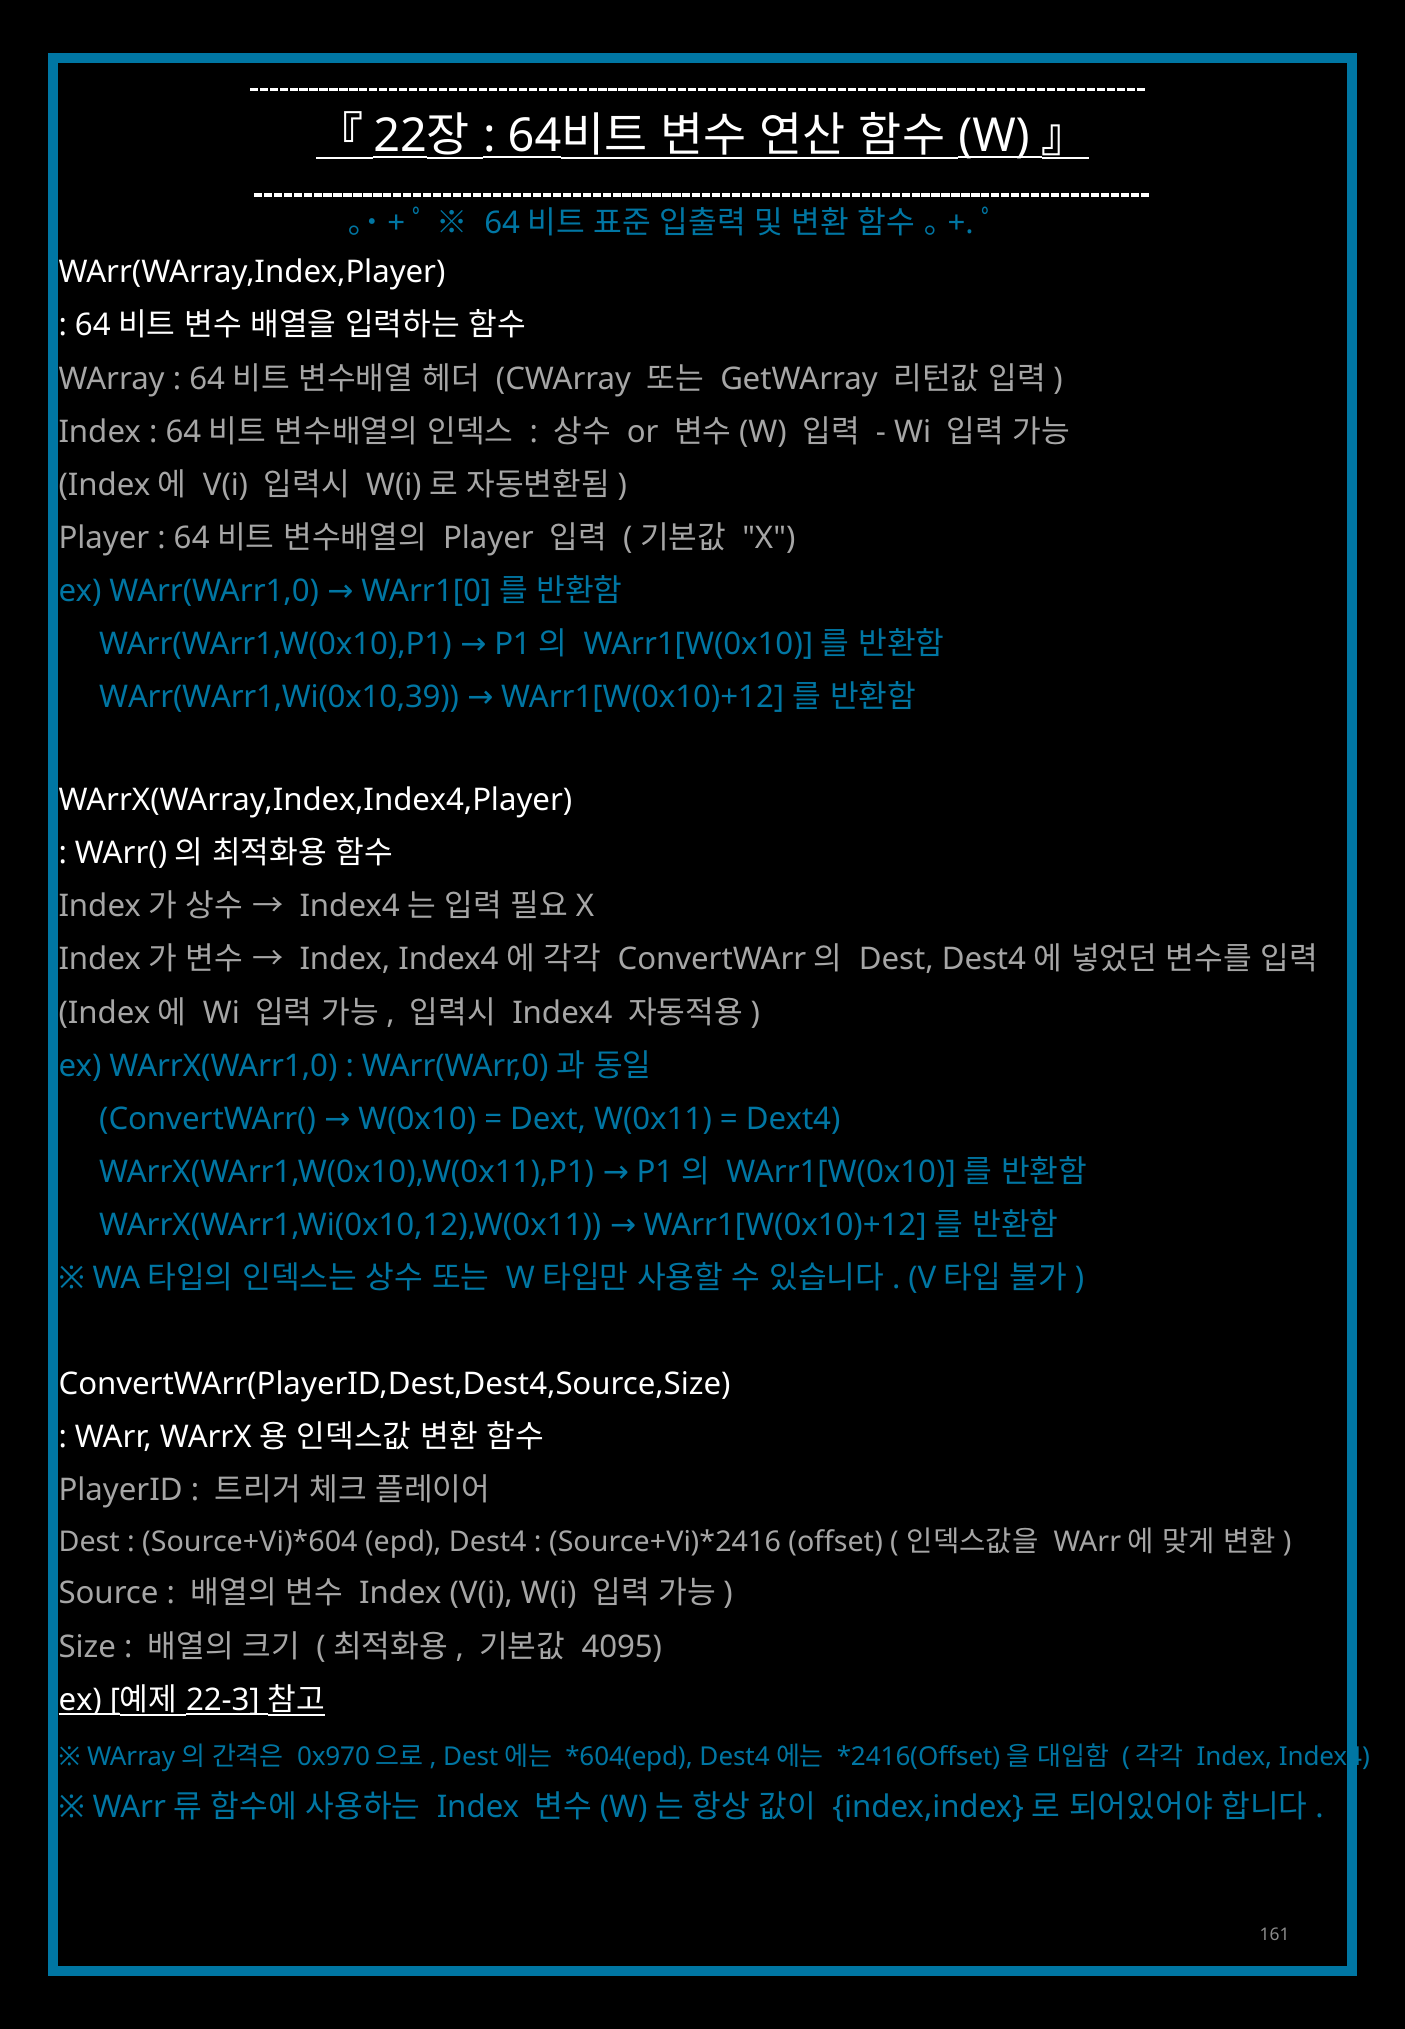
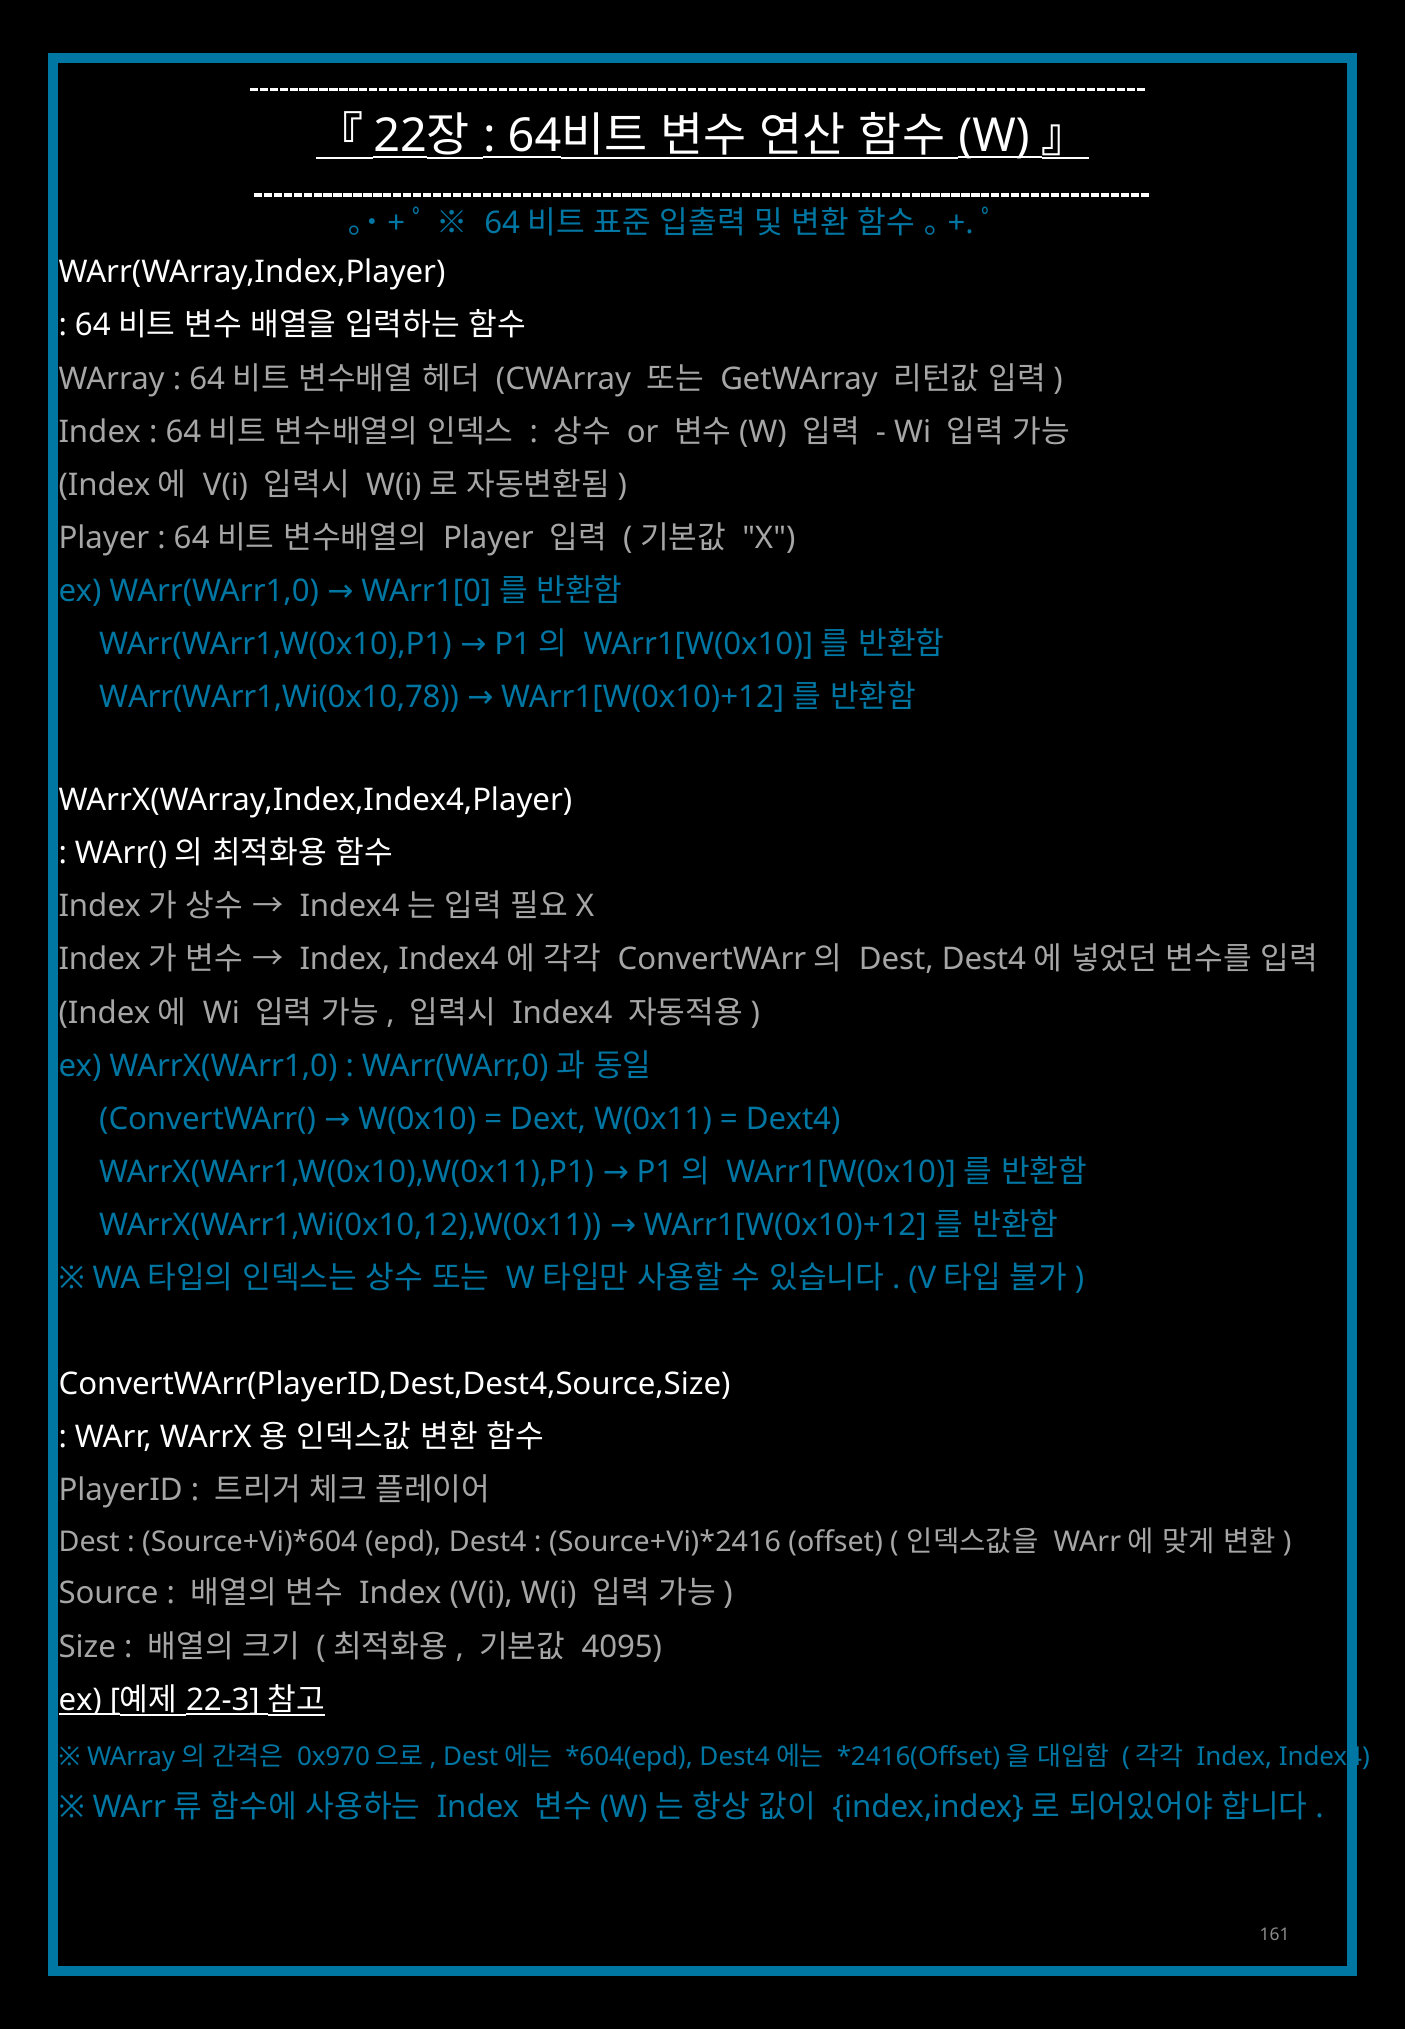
WArr(WArr1,Wi(0x10,39: WArr(WArr1,Wi(0x10,39 -> WArr(WArr1,Wi(0x10,78 (279, 697)
